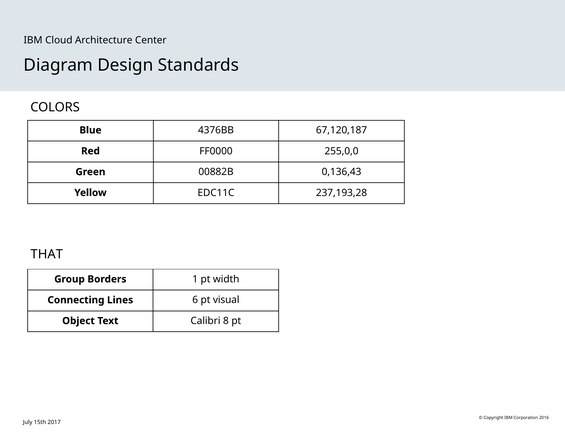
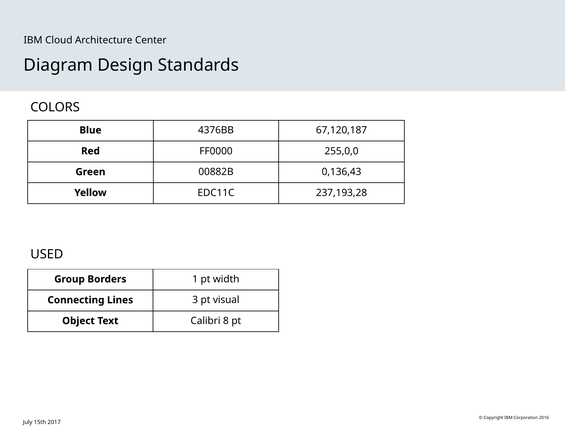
THAT: THAT -> USED (47, 254)
6: 6 -> 3 (195, 300)
